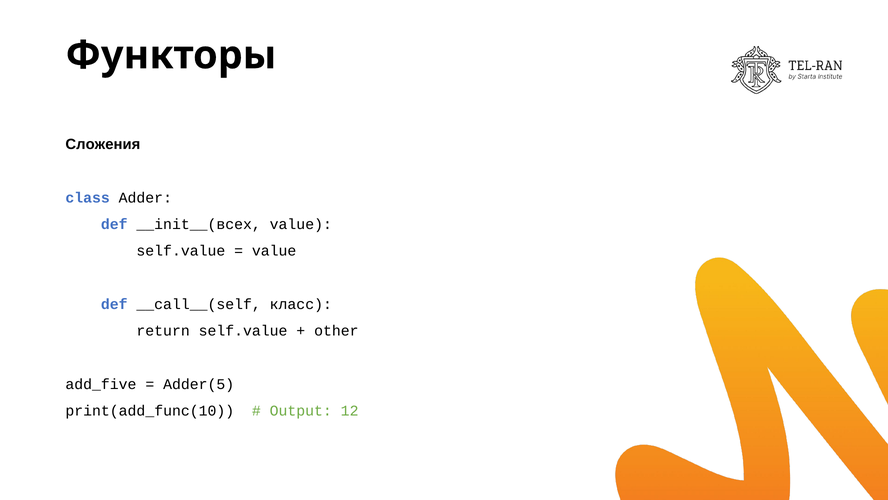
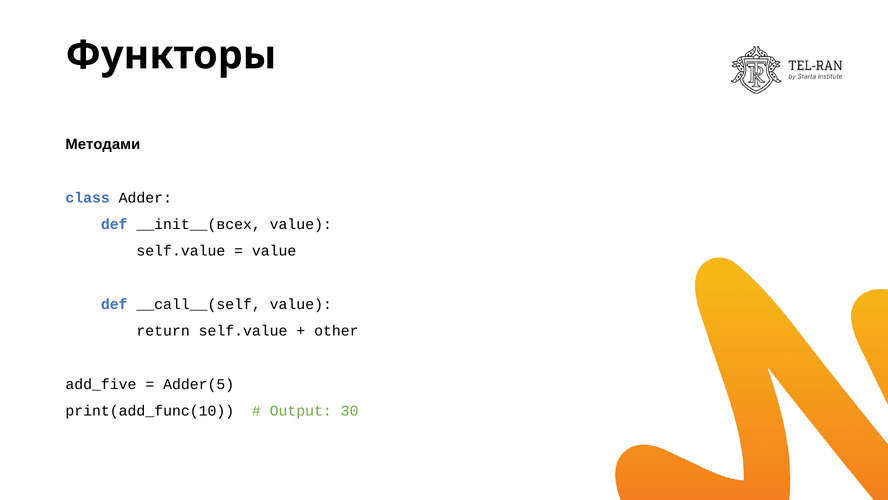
Сложения: Сложения -> Методами (103, 144)
__call__(self класс: класс -> value (301, 304)
12: 12 -> 30 (350, 411)
